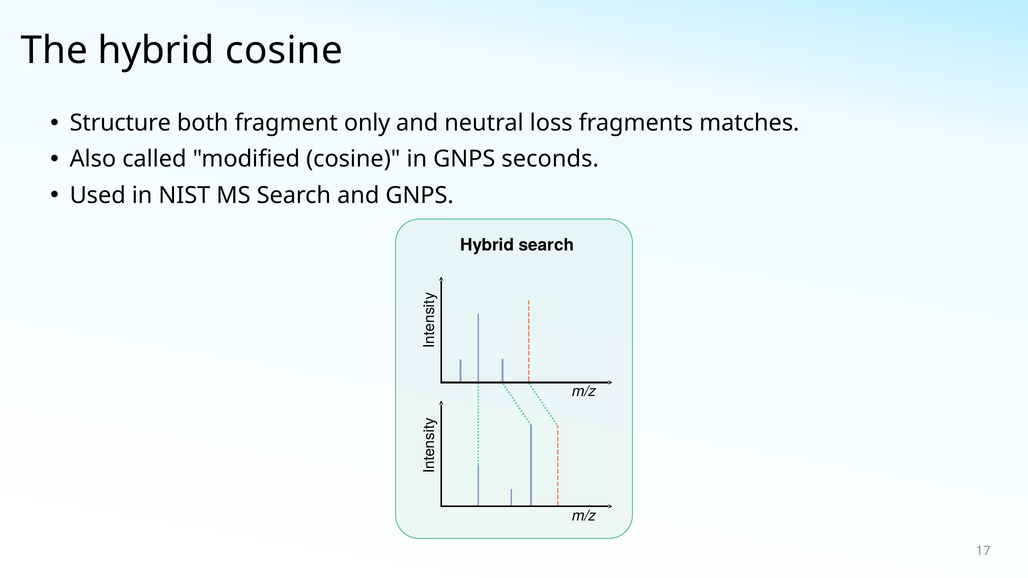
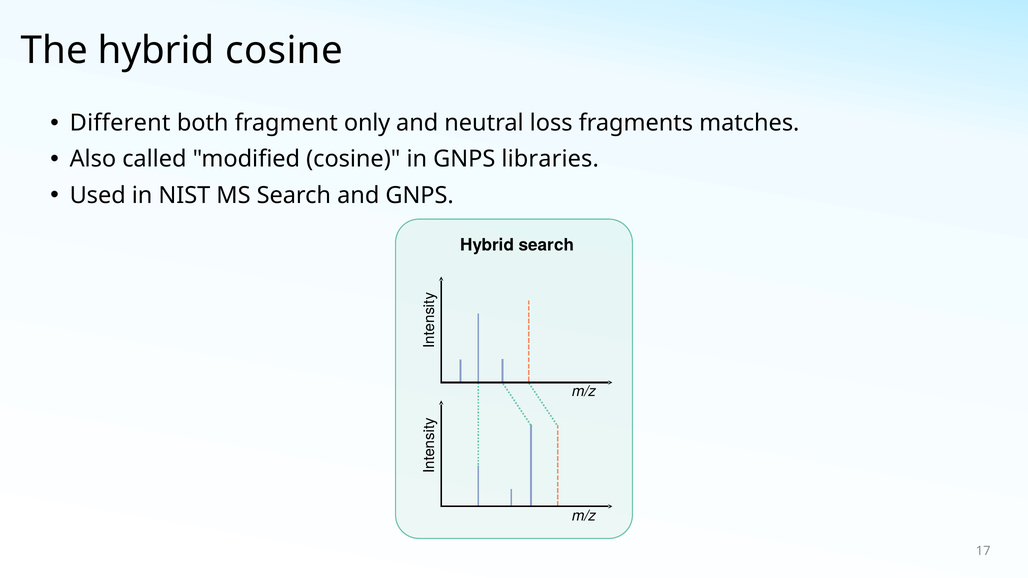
Structure: Structure -> Different (120, 123)
seconds: seconds -> libraries (550, 159)
